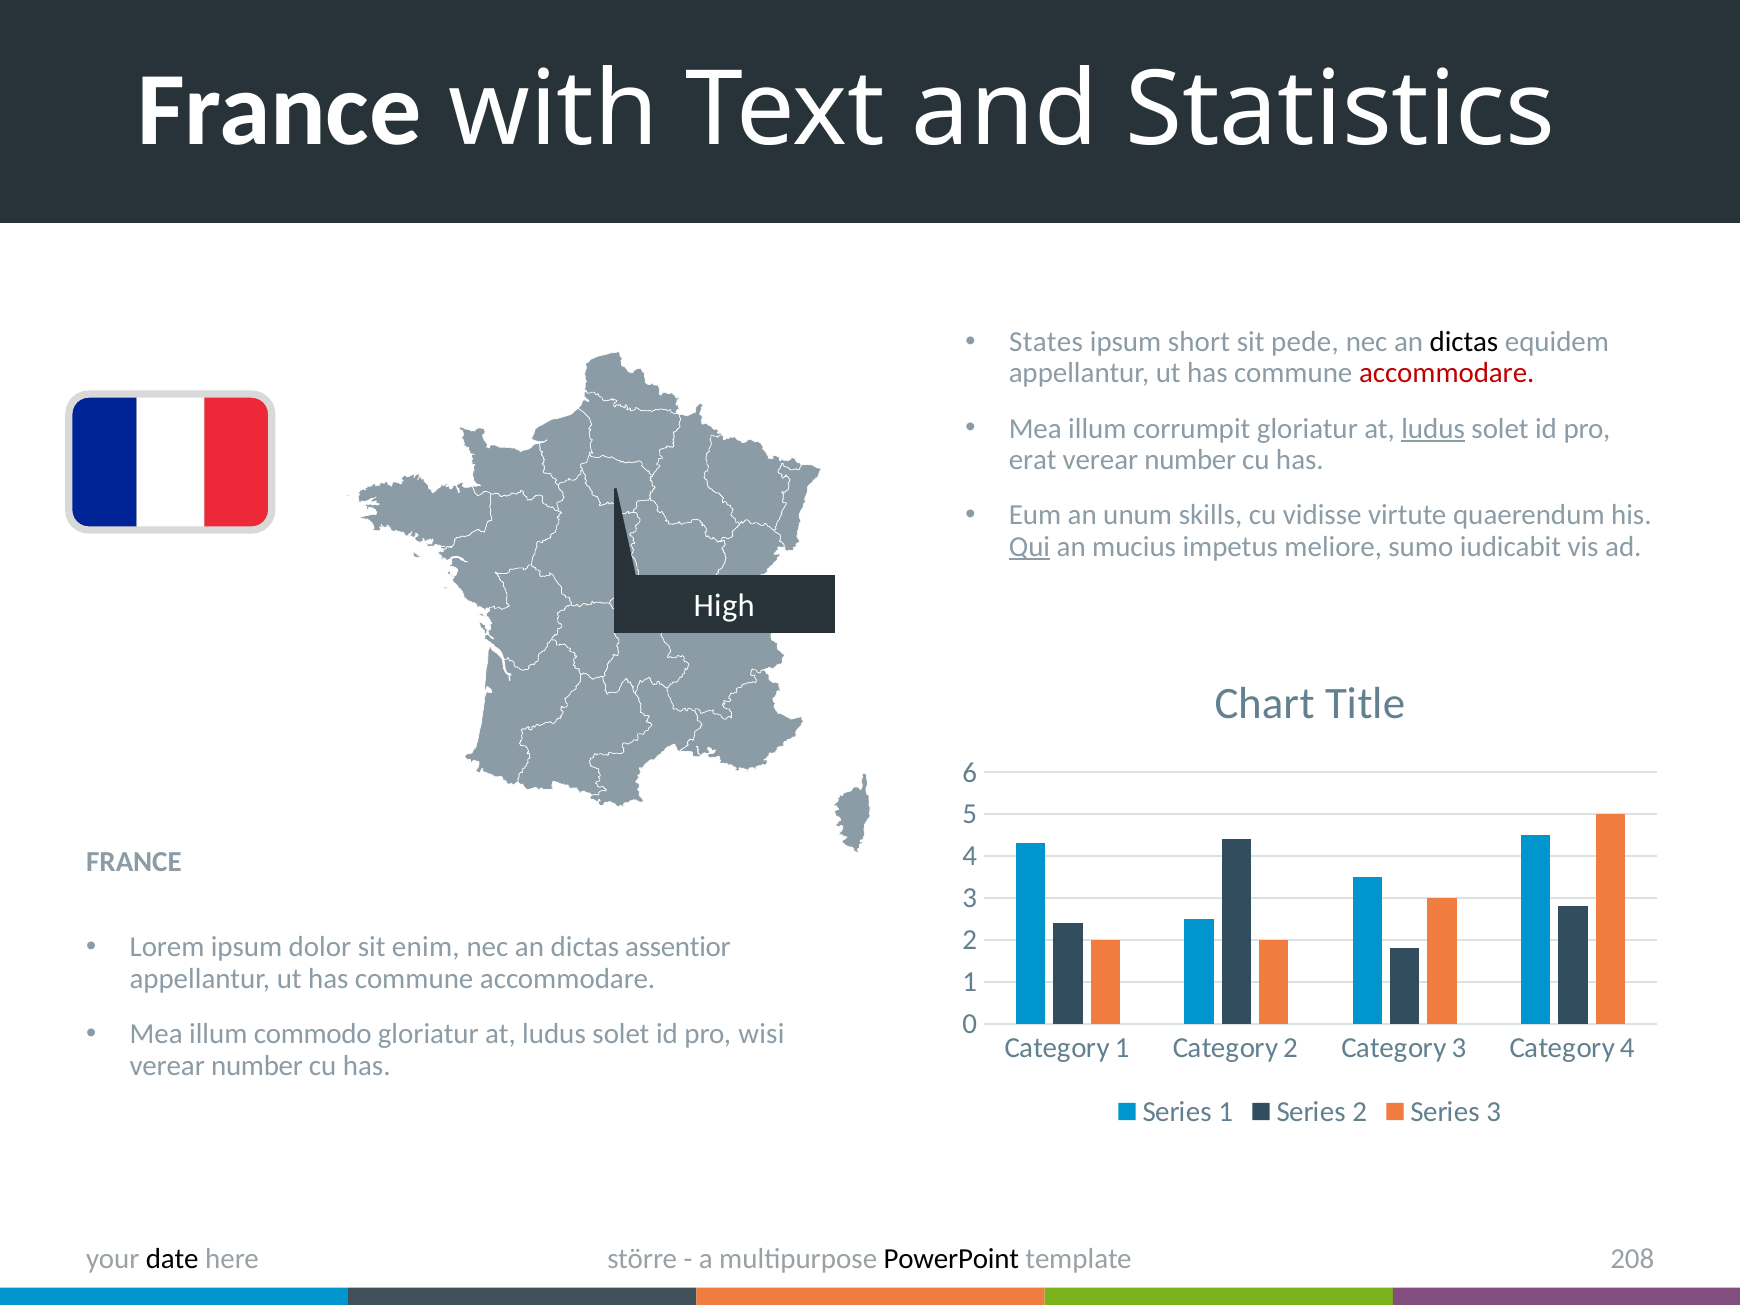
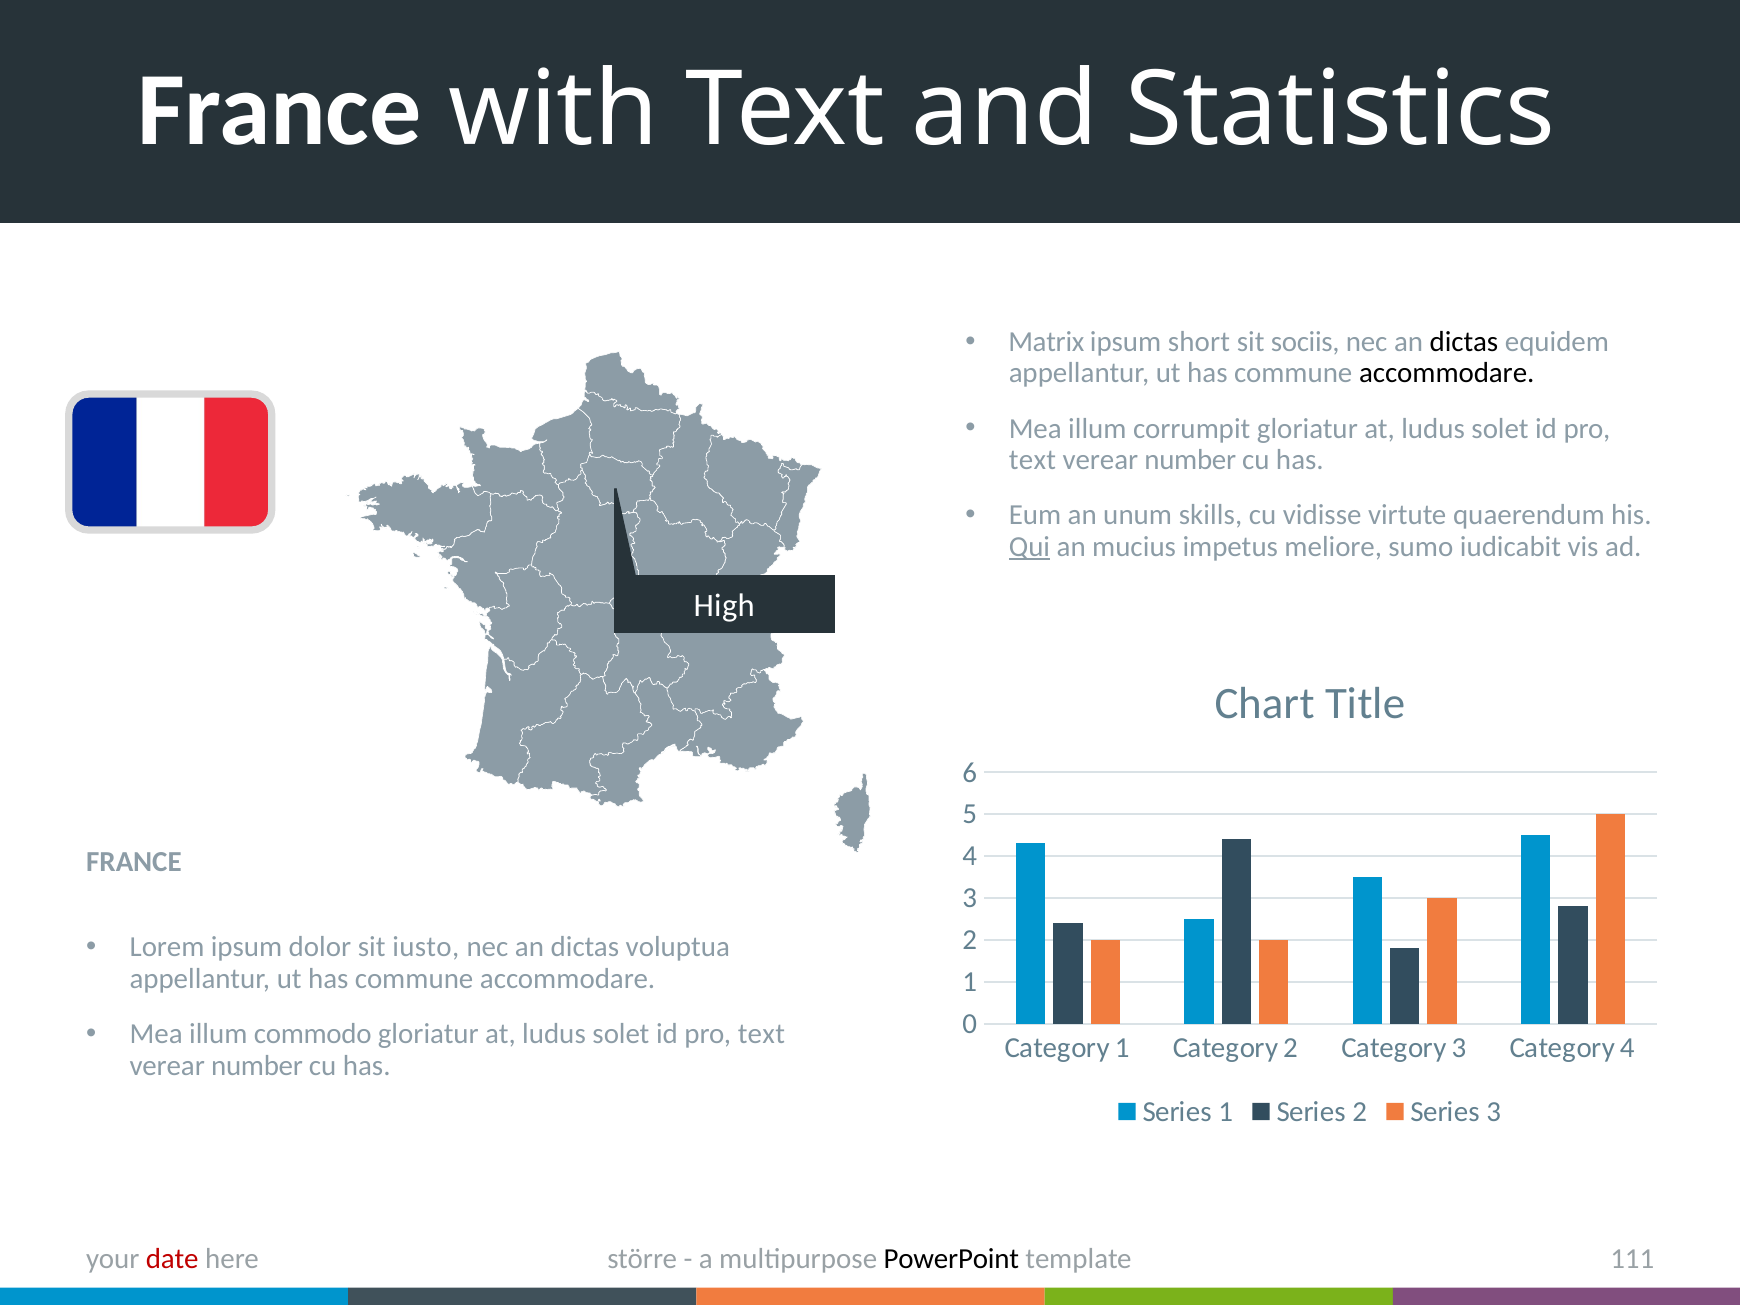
States: States -> Matrix (1046, 342)
pede: pede -> sociis (1305, 342)
accommodare colour: red -> black (1447, 373)
ludus underline: present -> none (1433, 429)
erat: erat -> text (1032, 460)
enim: enim -> iusto (426, 947)
assentior: assentior -> voluptua (678, 947)
wisi: wisi -> text (761, 1034)
208: 208 -> 111 (1632, 1259)
date colour: black -> red (172, 1259)
